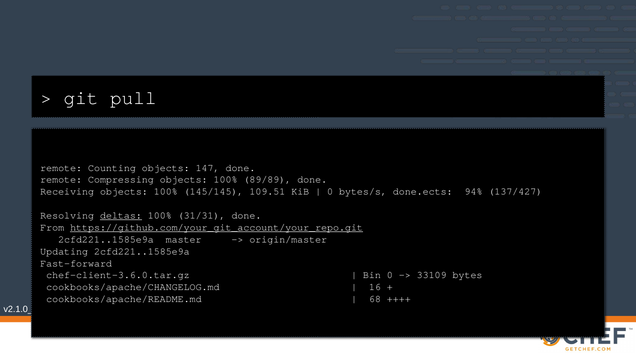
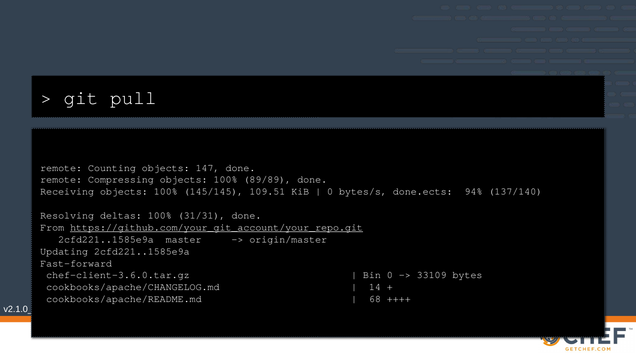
137/427: 137/427 -> 137/140 (515, 191)
deltas underline: present -> none (121, 215)
16: 16 -> 14 (375, 287)
